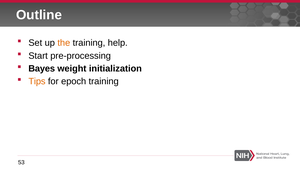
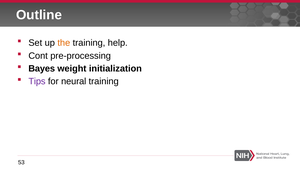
Start: Start -> Cont (38, 56)
Tips colour: orange -> purple (37, 81)
epoch: epoch -> neural (74, 81)
